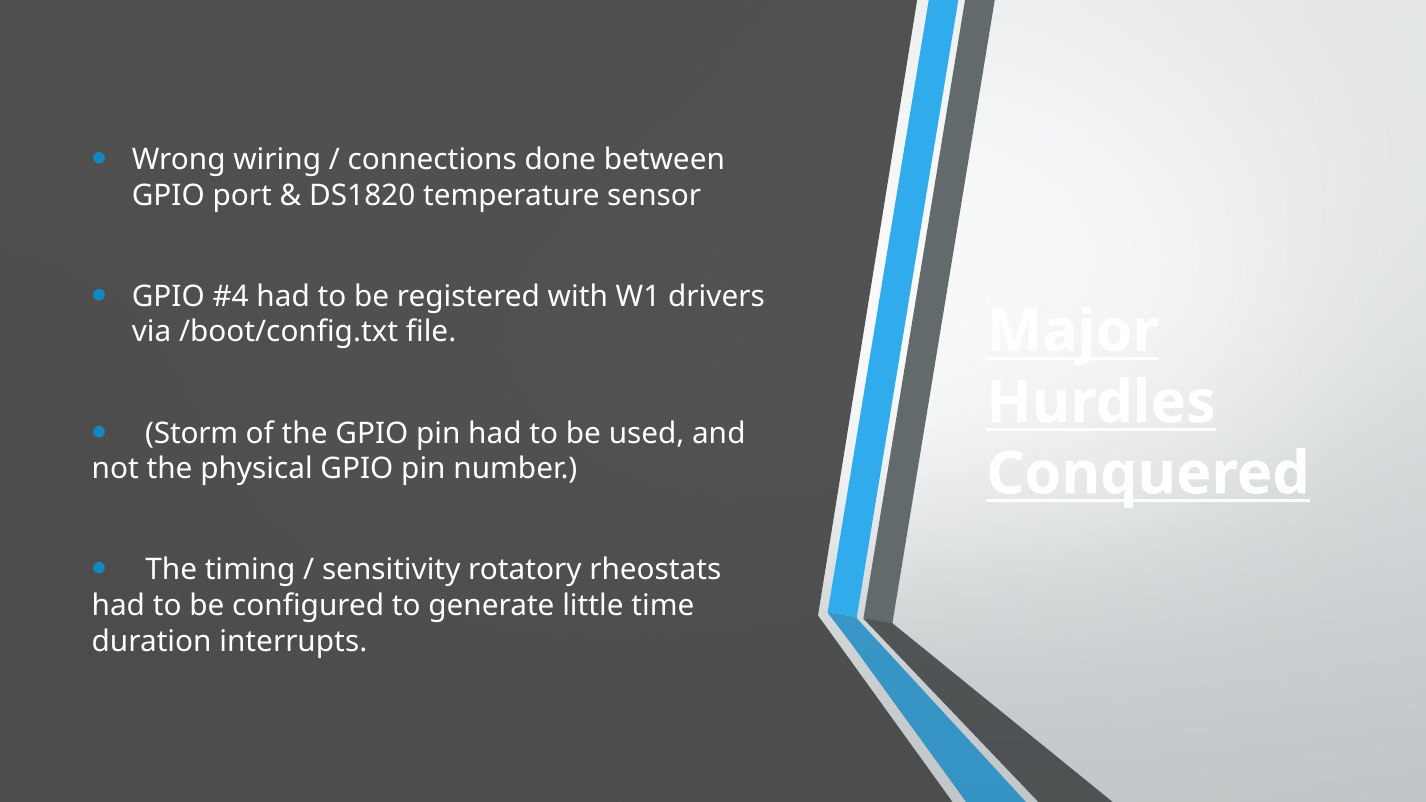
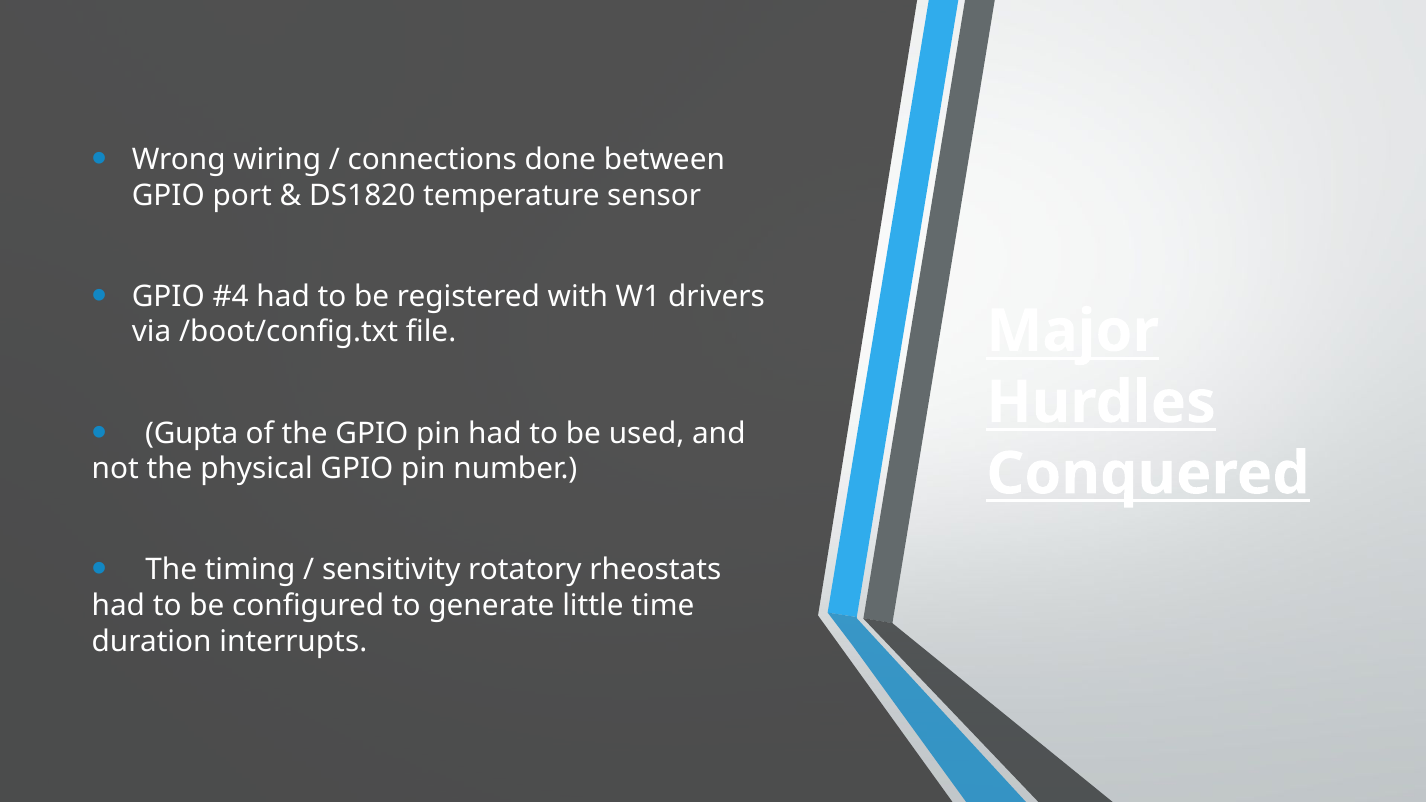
Storm: Storm -> Gupta (192, 433)
